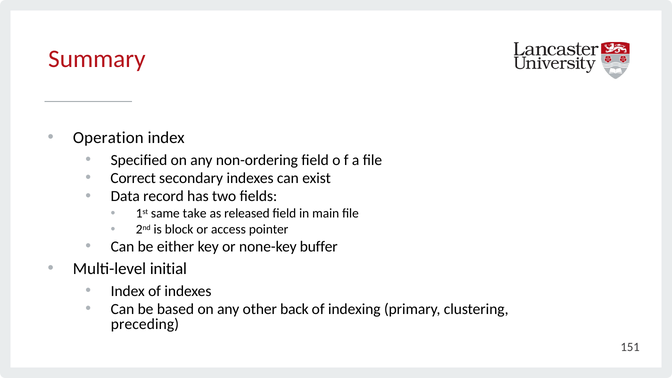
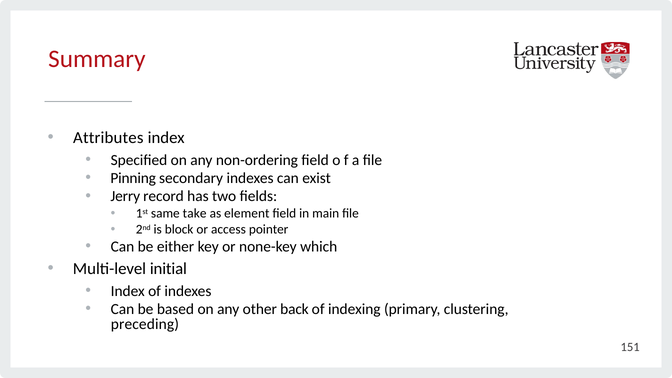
Operation: Operation -> Attributes (108, 138)
Correct: Correct -> Pinning (133, 178)
Data: Data -> Jerry (125, 196)
released: released -> element (247, 214)
buffer: buffer -> which (319, 247)
